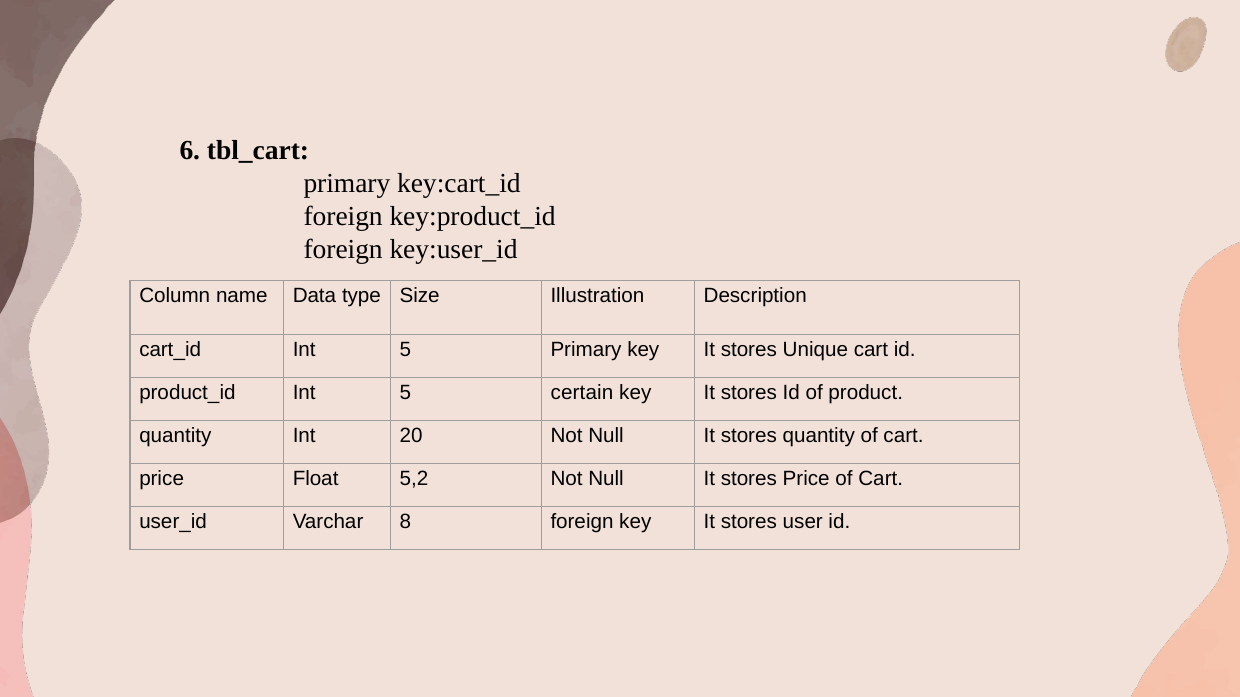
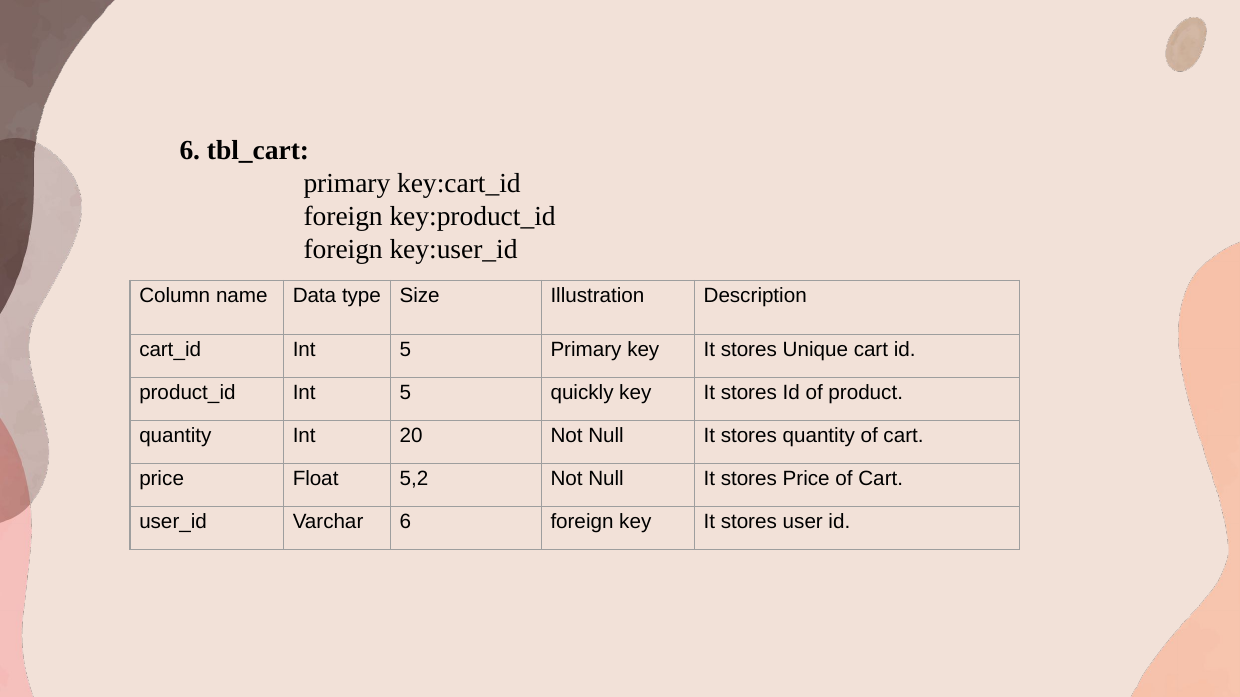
certain: certain -> quickly (582, 393)
Varchar 8: 8 -> 6 (405, 522)
